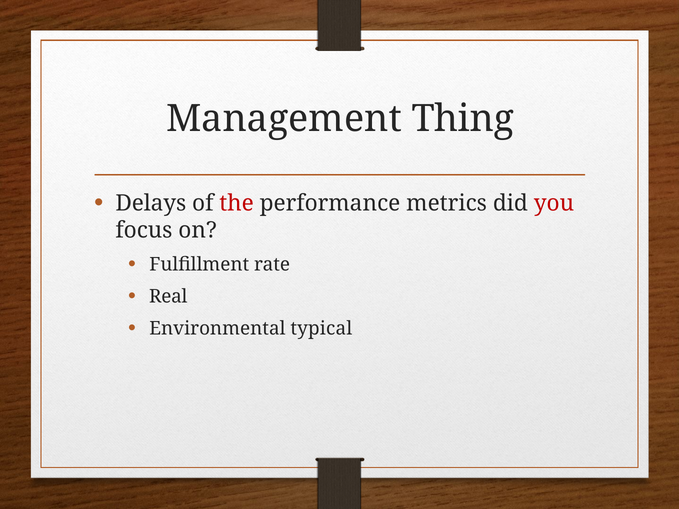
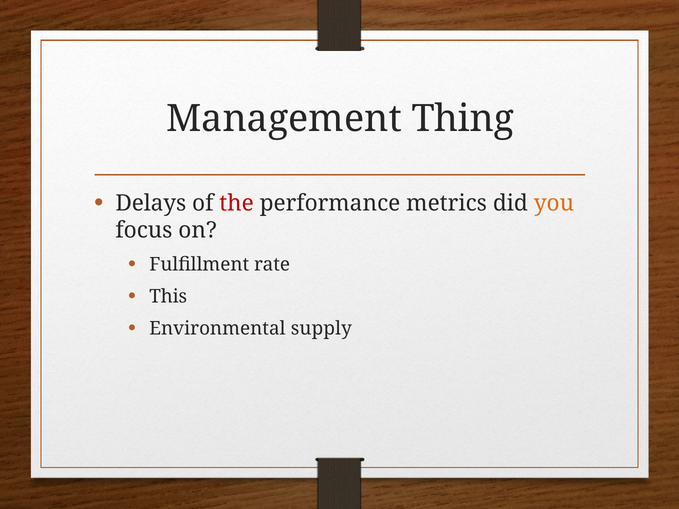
you colour: red -> orange (554, 203)
Real: Real -> This (168, 297)
typical: typical -> supply (321, 329)
